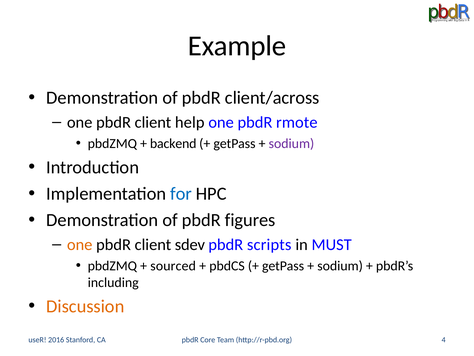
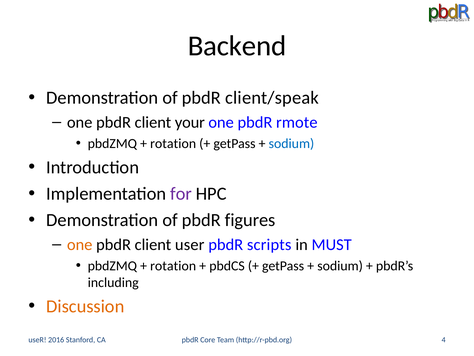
Example: Example -> Backend (237, 46)
client/across: client/across -> client/speak (272, 98)
help: help -> your (190, 122)
backend: backend -> rotation (173, 143)
sodium colour: purple -> blue (291, 143)
for colour: blue -> purple (181, 194)
client sdev: sdev -> user (190, 244)
sourced: sourced -> rotation (173, 266)
